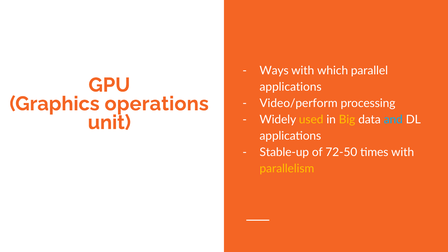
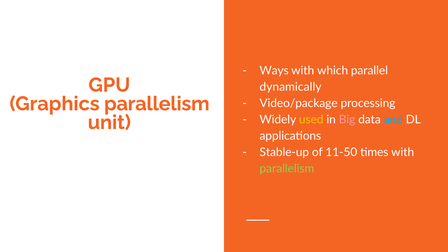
applications: applications -> dynamically (291, 87)
Graphics operations: operations -> parallelism (157, 104)
Video/perform: Video/perform -> Video/package (299, 103)
Big colour: yellow -> pink (347, 120)
72-50: 72-50 -> 11-50 (341, 152)
parallelism colour: yellow -> light green (287, 168)
